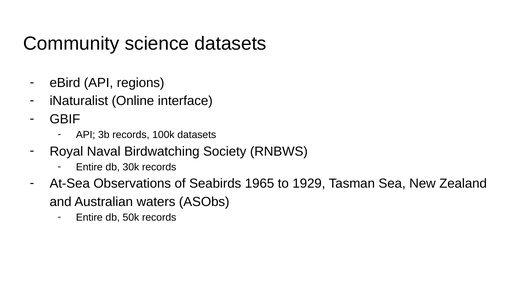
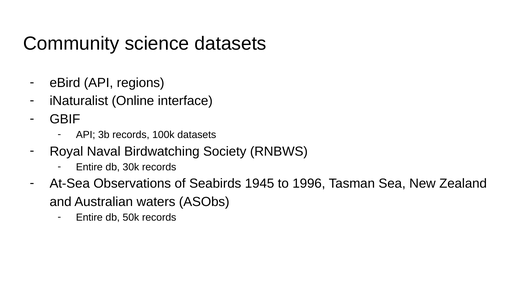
1965: 1965 -> 1945 (260, 184)
1929: 1929 -> 1996 (309, 184)
